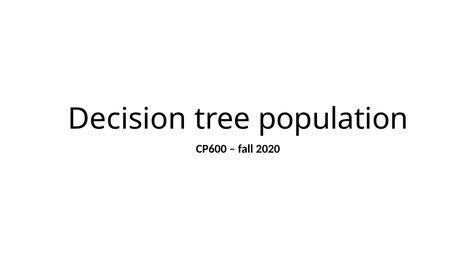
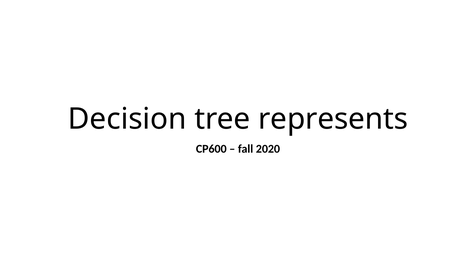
population: population -> represents (333, 119)
